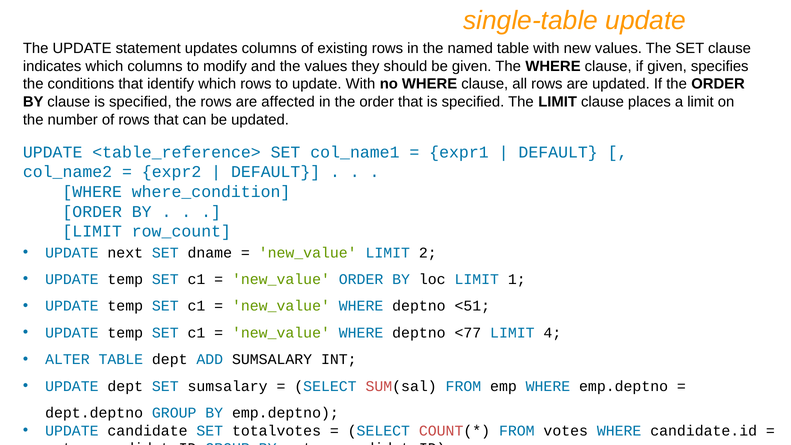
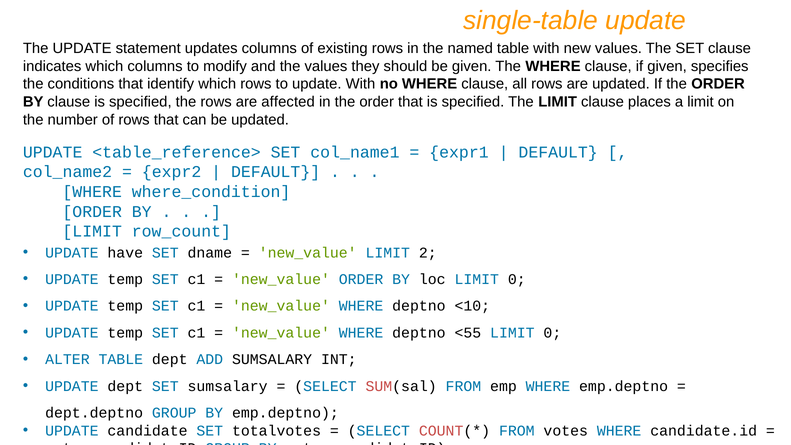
next: next -> have (125, 253)
loc LIMIT 1: 1 -> 0 (517, 279)
<51: <51 -> <10 (472, 306)
<77: <77 -> <55 (468, 333)
4: 4 -> 0 (552, 333)
